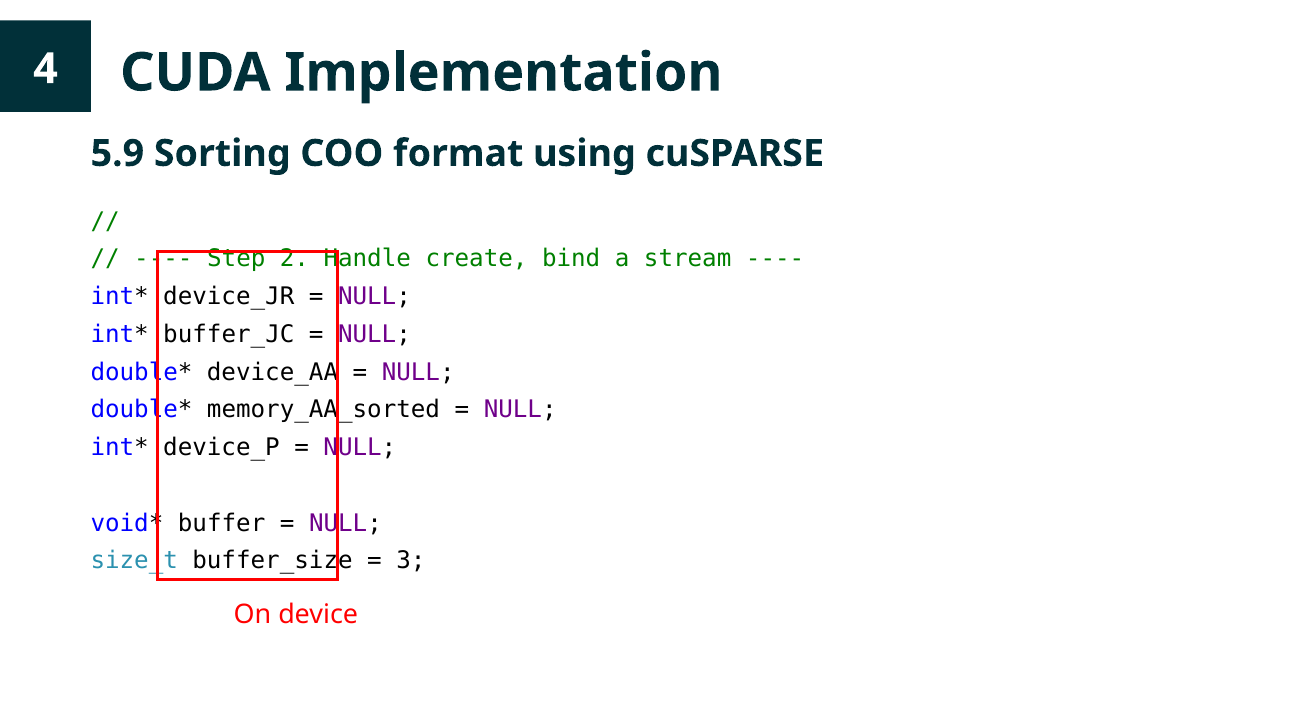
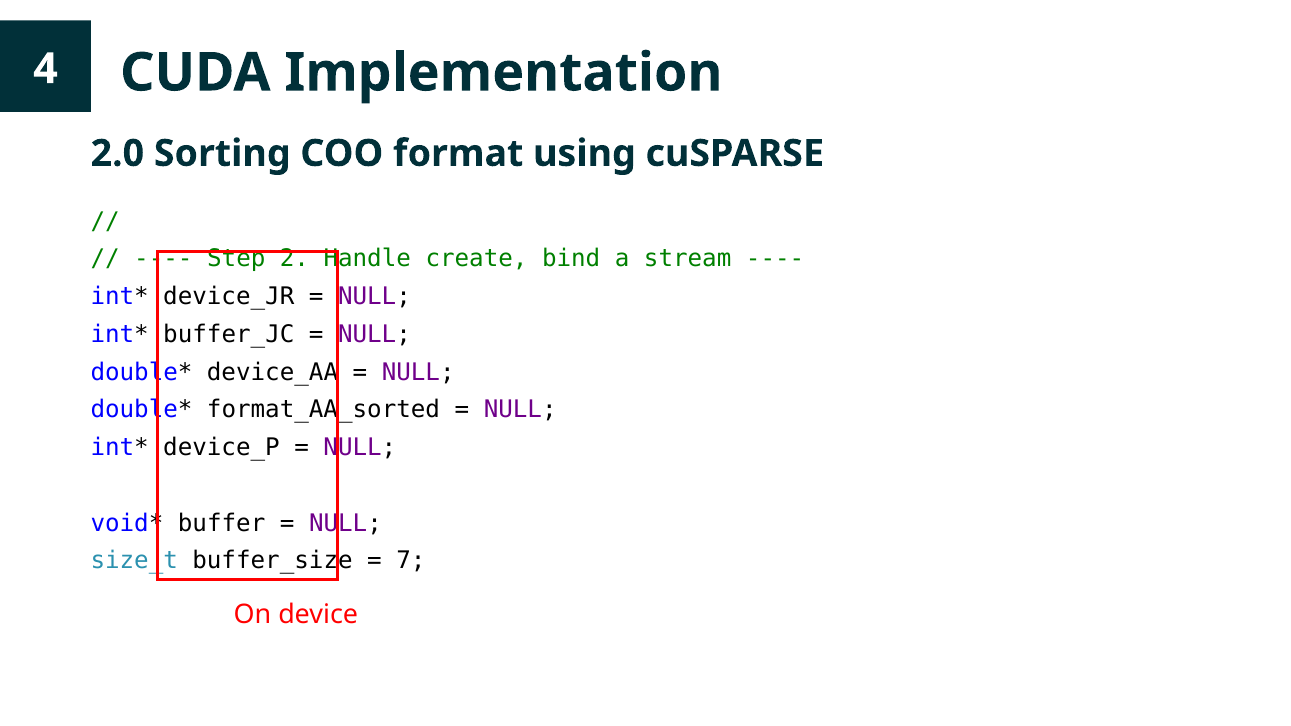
5.9: 5.9 -> 2.0 (117, 154)
memory_AA_sorted: memory_AA_sorted -> format_AA_sorted (323, 410)
3: 3 -> 7 (411, 561)
